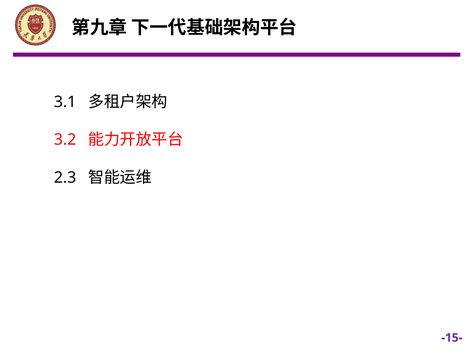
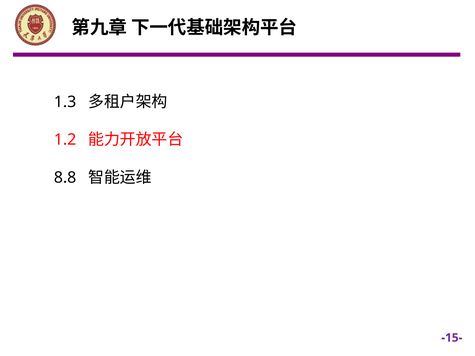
3.1: 3.1 -> 1.3 (65, 102)
3.2: 3.2 -> 1.2 (65, 140)
2.3: 2.3 -> 8.8 (65, 178)
